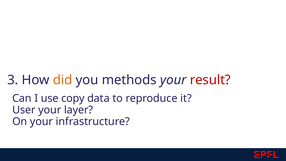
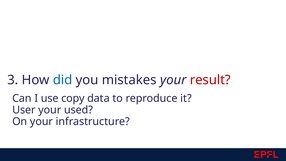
did colour: orange -> blue (63, 80)
methods: methods -> mistakes (129, 80)
layer: layer -> used (78, 110)
